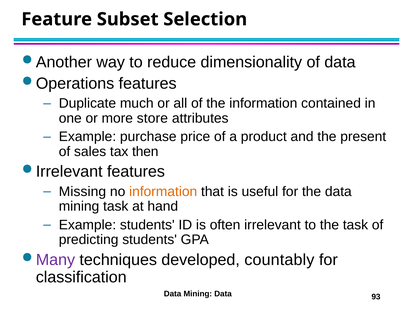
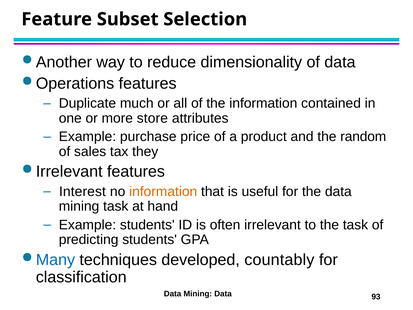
present: present -> random (363, 137)
then: then -> they (145, 152)
Missing: Missing -> Interest (82, 191)
Many colour: purple -> blue (55, 260)
